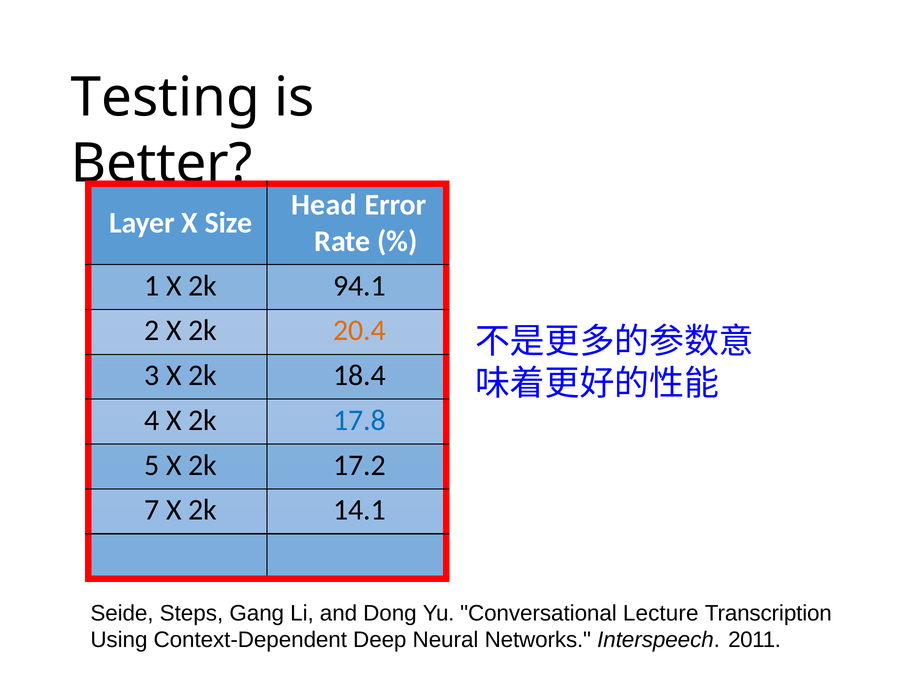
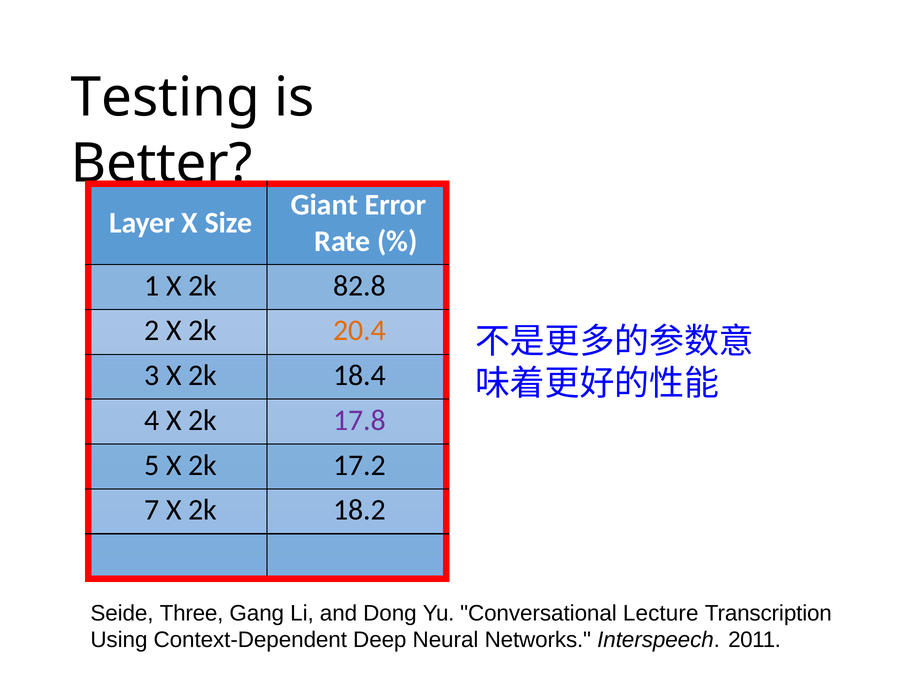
Head: Head -> Giant (324, 205)
94.1: 94.1 -> 82.8 (360, 286)
17.8 colour: blue -> purple (360, 421)
14.1: 14.1 -> 18.2 (360, 510)
Steps: Steps -> Three (192, 614)
